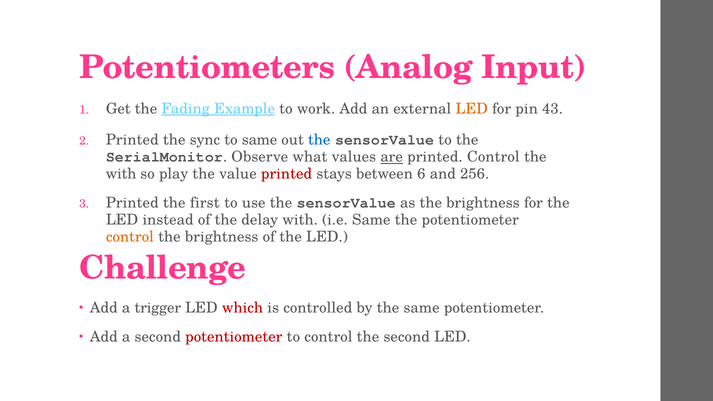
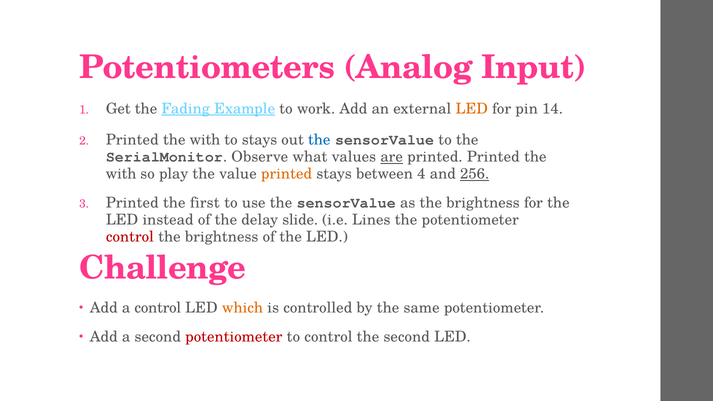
43: 43 -> 14 (553, 109)
sync: sync -> with (205, 140)
to same: same -> stays (260, 140)
printed Control: Control -> Printed (493, 157)
printed colour: red -> orange (286, 174)
6: 6 -> 4 (421, 174)
256 underline: none -> present (475, 174)
delay with: with -> slide (300, 220)
i.e Same: Same -> Lines (371, 220)
control colour: orange -> red (130, 237)
a trigger: trigger -> control (158, 308)
which colour: red -> orange (242, 308)
